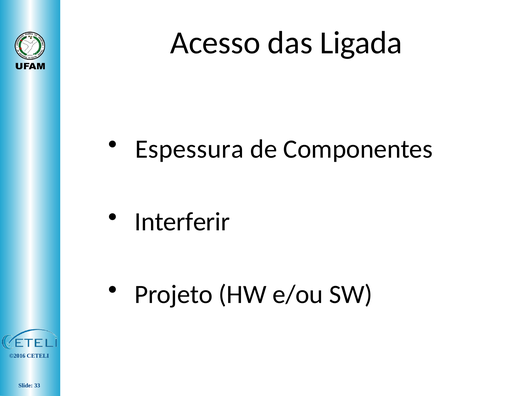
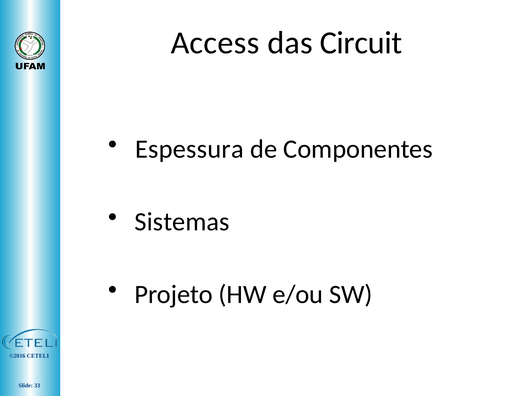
Acesso: Acesso -> Access (215, 43)
Ligada: Ligada -> Circuit (361, 43)
Interferir: Interferir -> Sistemas (182, 222)
